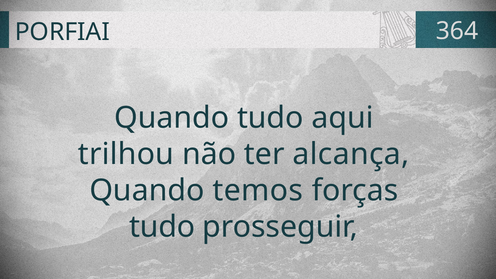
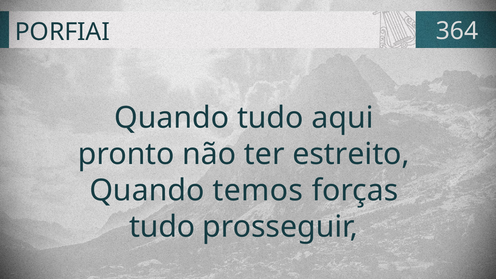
trilhou: trilhou -> pronto (126, 154)
alcança: alcança -> estreito (351, 154)
